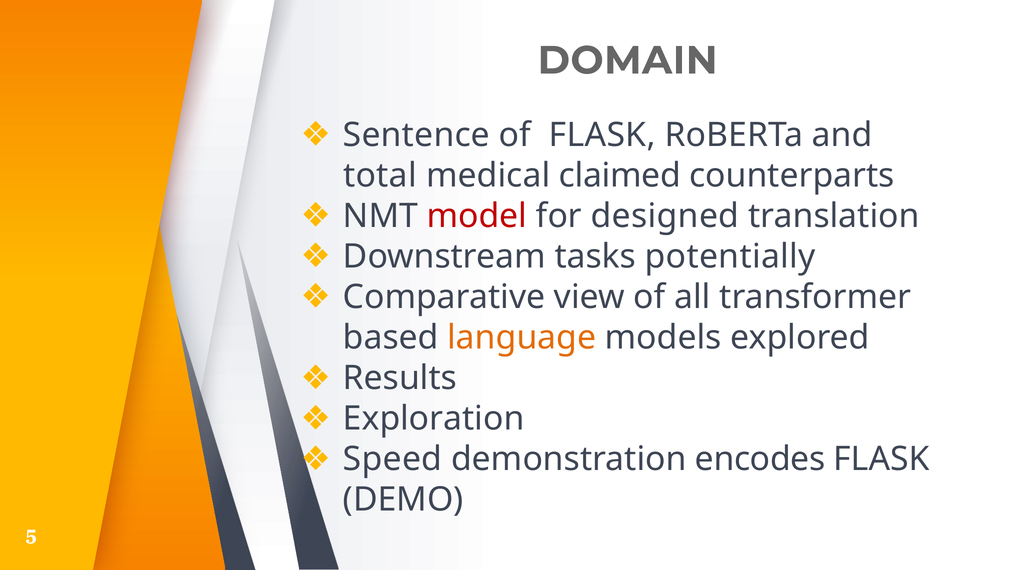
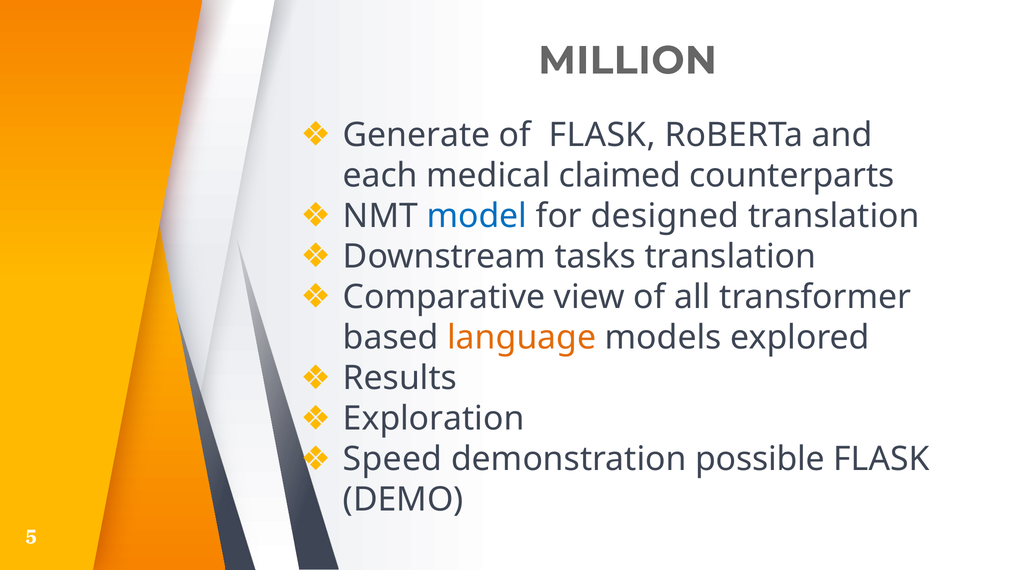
DOMAIN: DOMAIN -> MILLION (628, 61)
Sentence: Sentence -> Generate (417, 135)
total: total -> each (380, 176)
model colour: red -> blue (477, 216)
tasks potentially: potentially -> translation (730, 257)
encodes: encodes -> possible (760, 459)
